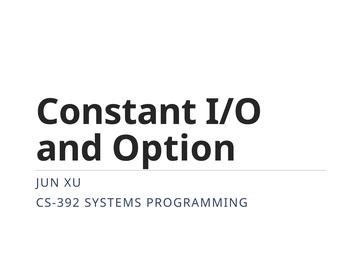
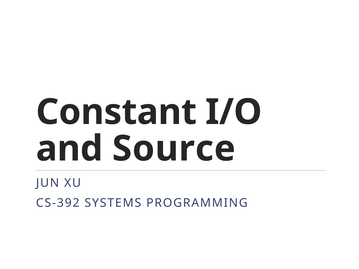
Option: Option -> Source (174, 149)
